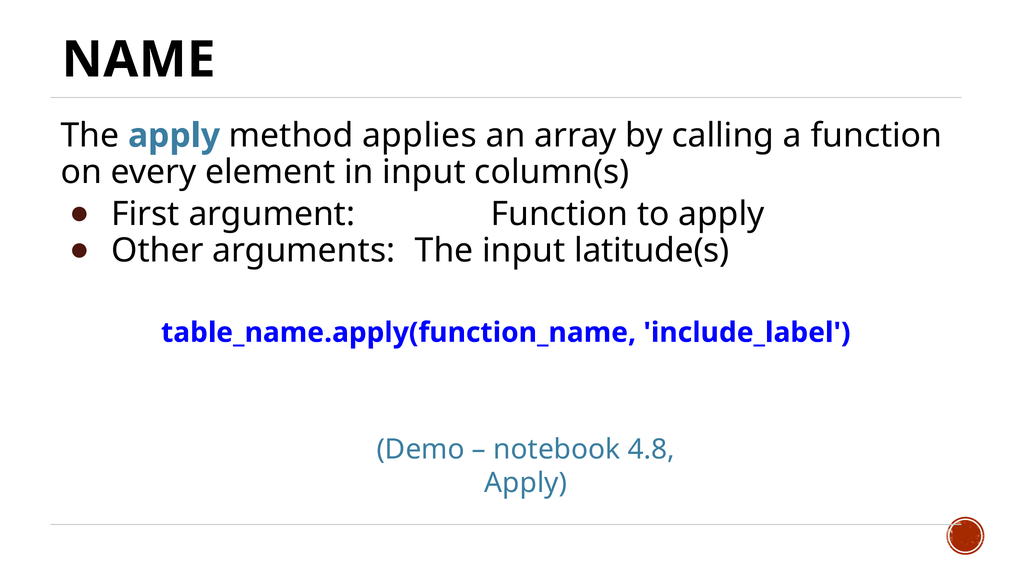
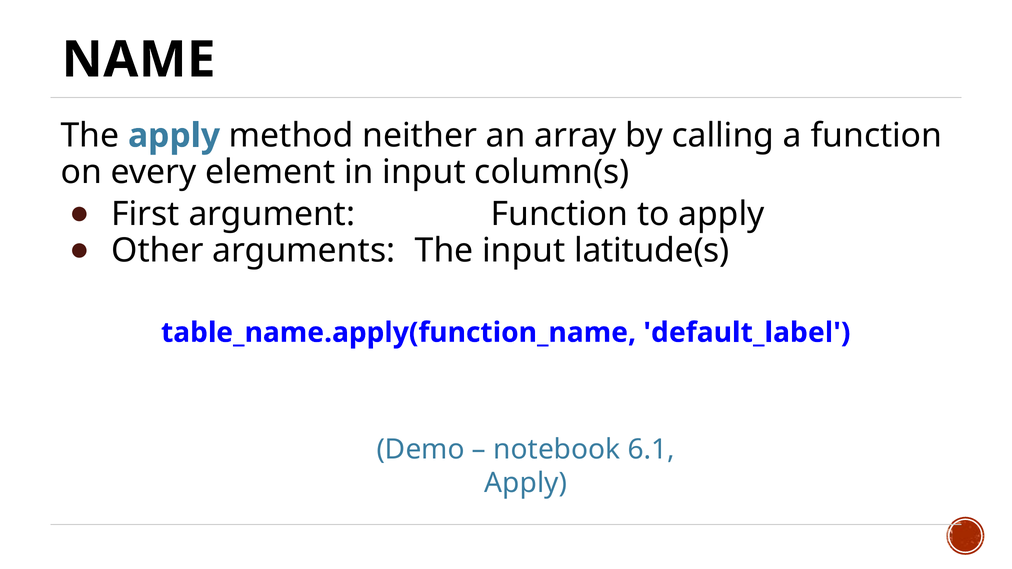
applies: applies -> neither (420, 136)
include_label: include_label -> default_label (747, 333)
4.8: 4.8 -> 6.1 (651, 450)
